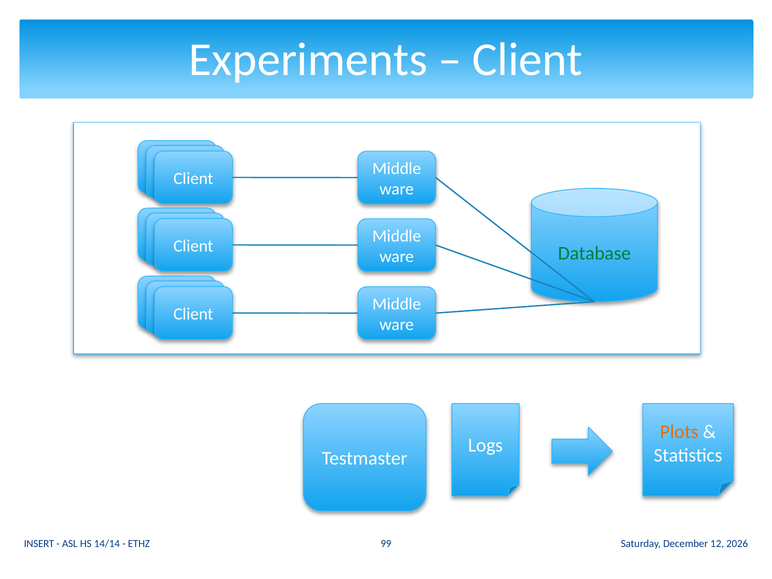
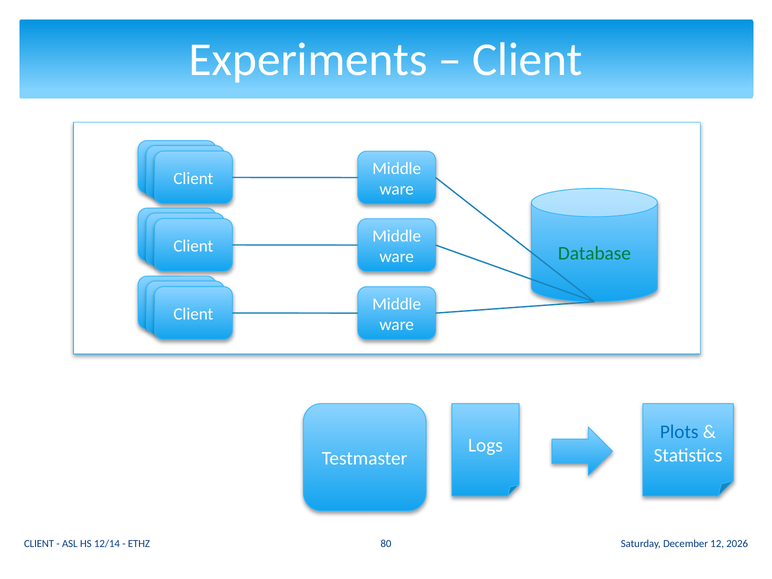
Plots colour: orange -> blue (679, 432)
INSERT: INSERT -> CLIENT (39, 544)
14/14: 14/14 -> 12/14 (107, 544)
99: 99 -> 80 (386, 544)
